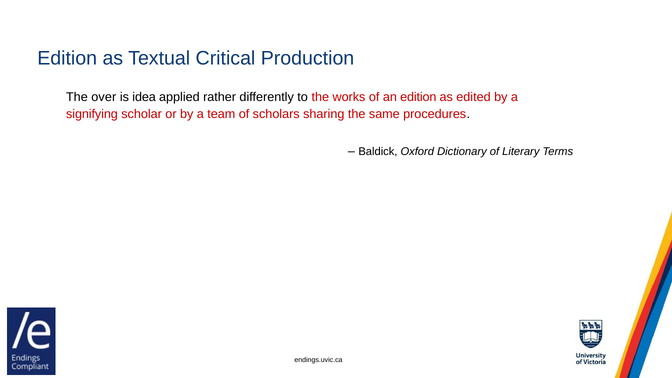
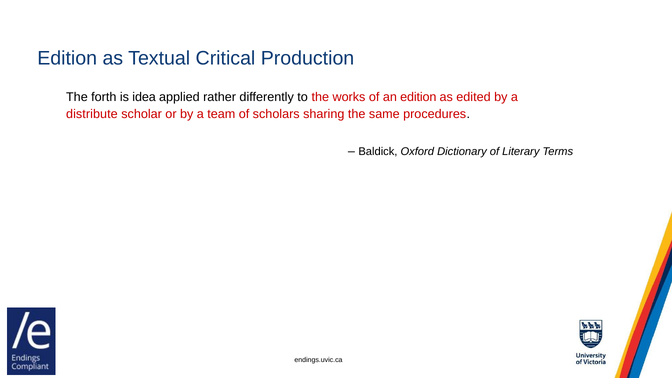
over: over -> forth (104, 97)
signifying: signifying -> distribute (92, 114)
